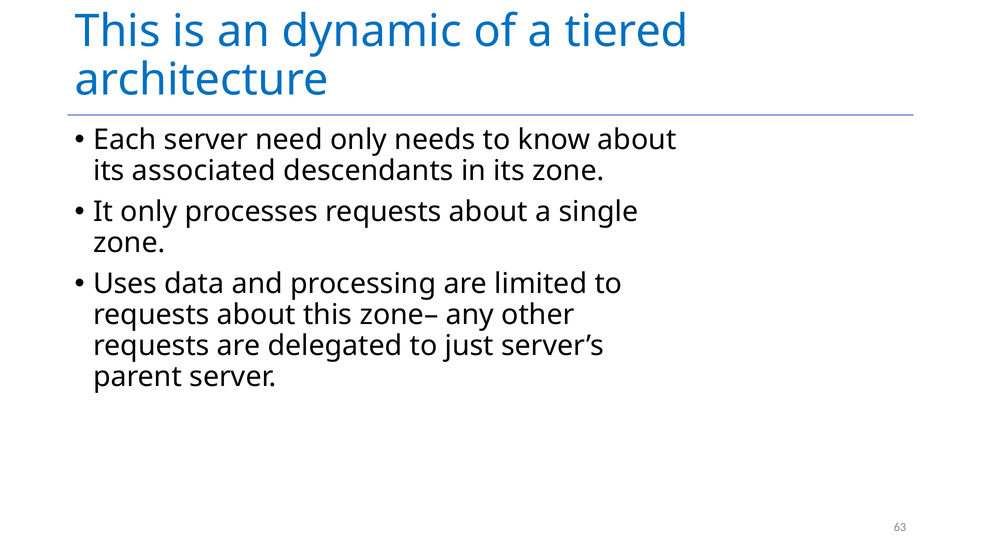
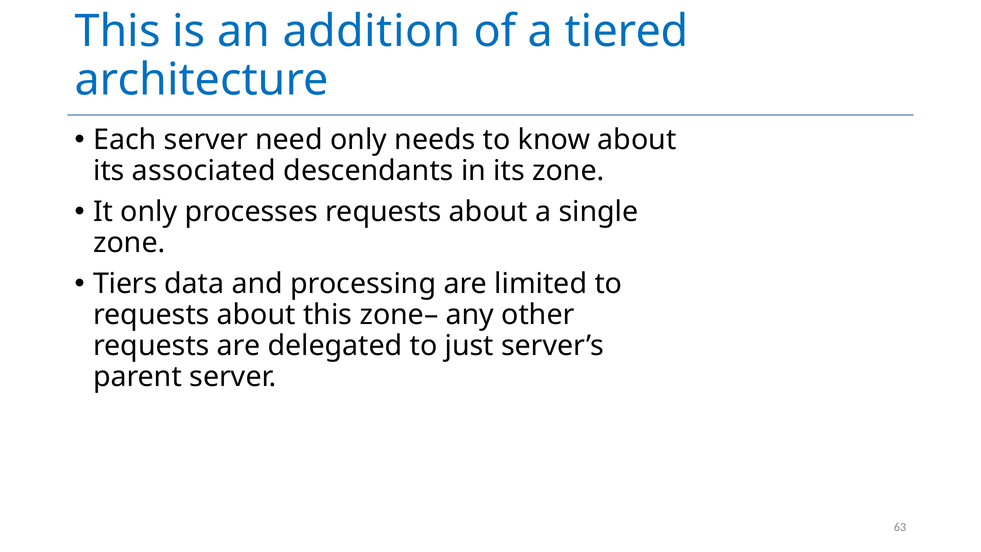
dynamic: dynamic -> addition (372, 31)
Uses: Uses -> Tiers (125, 284)
